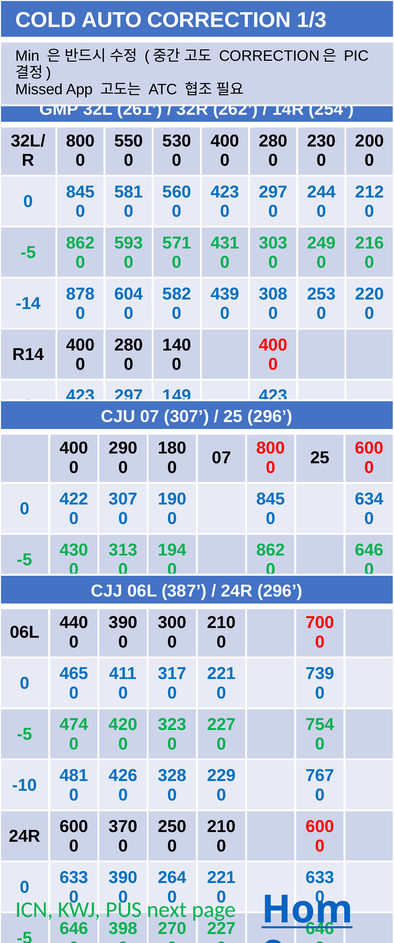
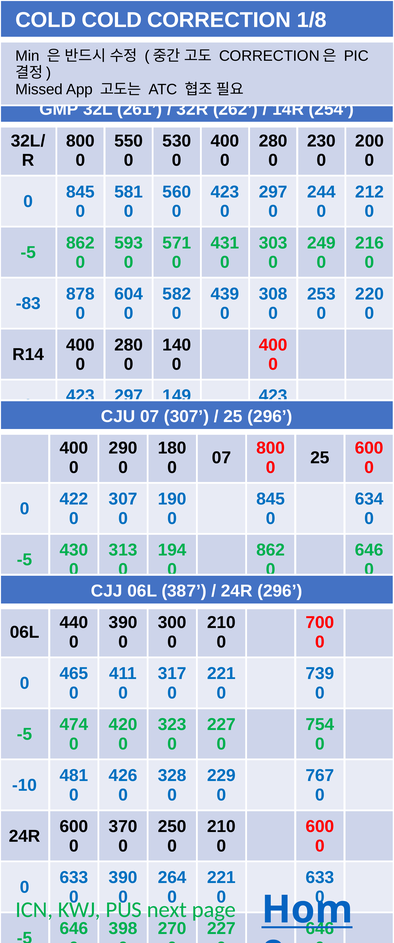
COLD AUTO: AUTO -> COLD (112, 20)
1/3: 1/3 -> 1/8 (312, 20)
-14: -14 -> -83 (28, 303)
